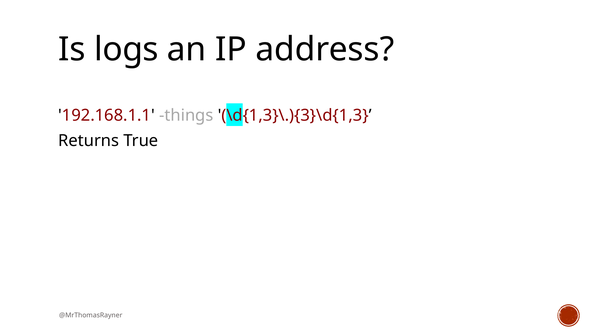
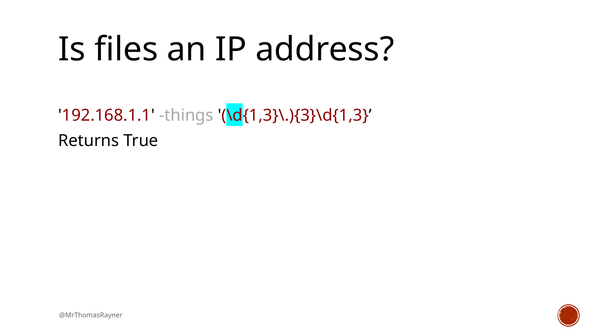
logs: logs -> files (126, 50)
